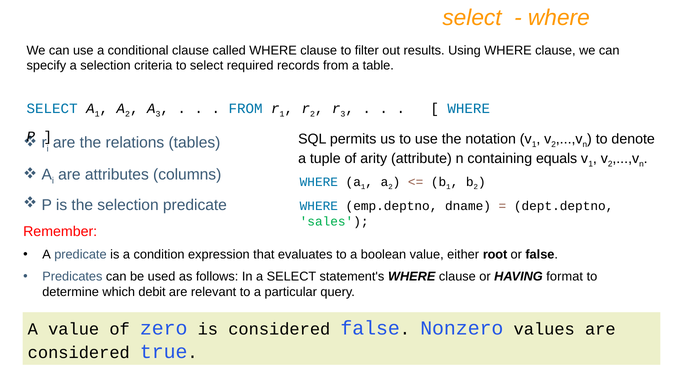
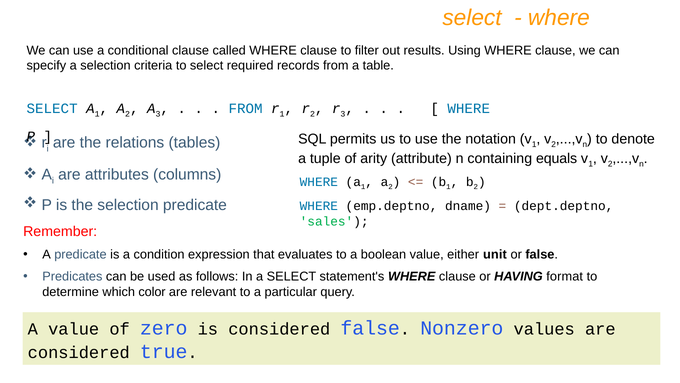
root: root -> unit (495, 254)
debit: debit -> color (152, 292)
